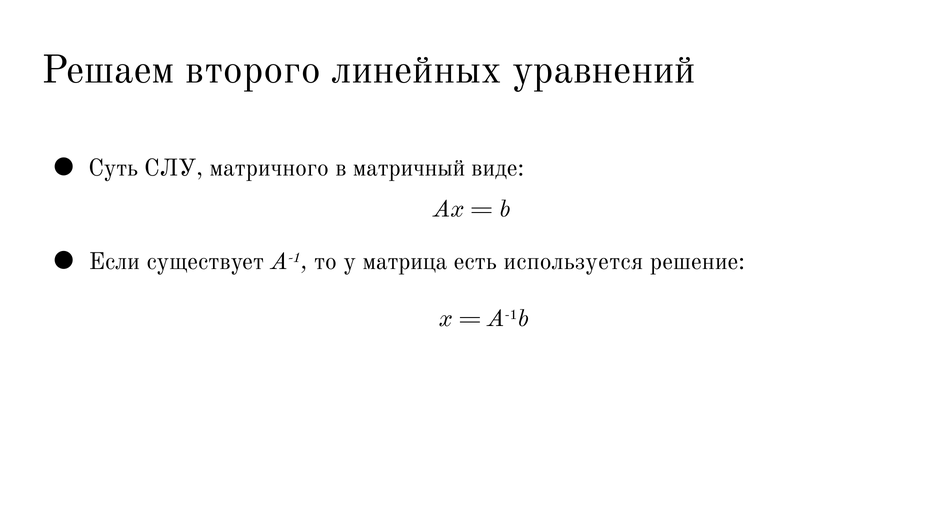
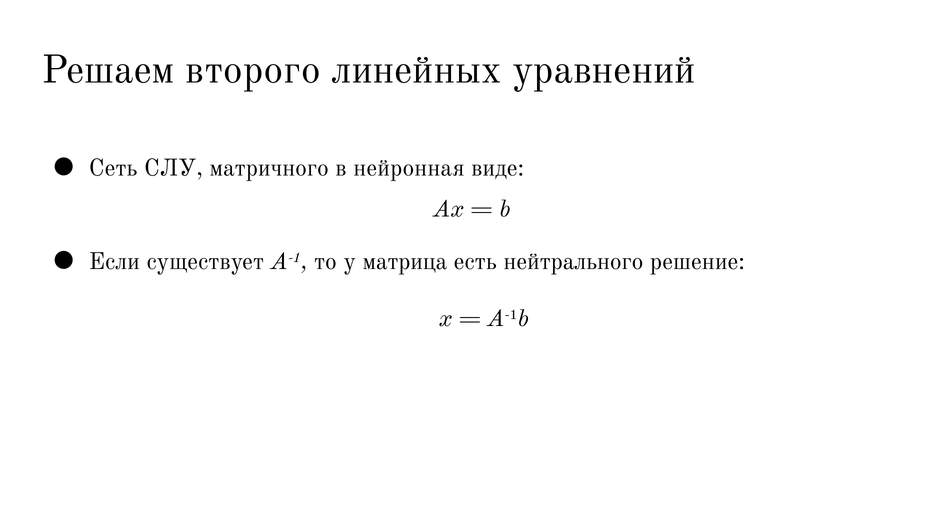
Суть: Суть -> Сеть (113, 168)
матричный: матричный -> нейронная (409, 168)
используется: используется -> нейтрального (573, 262)
